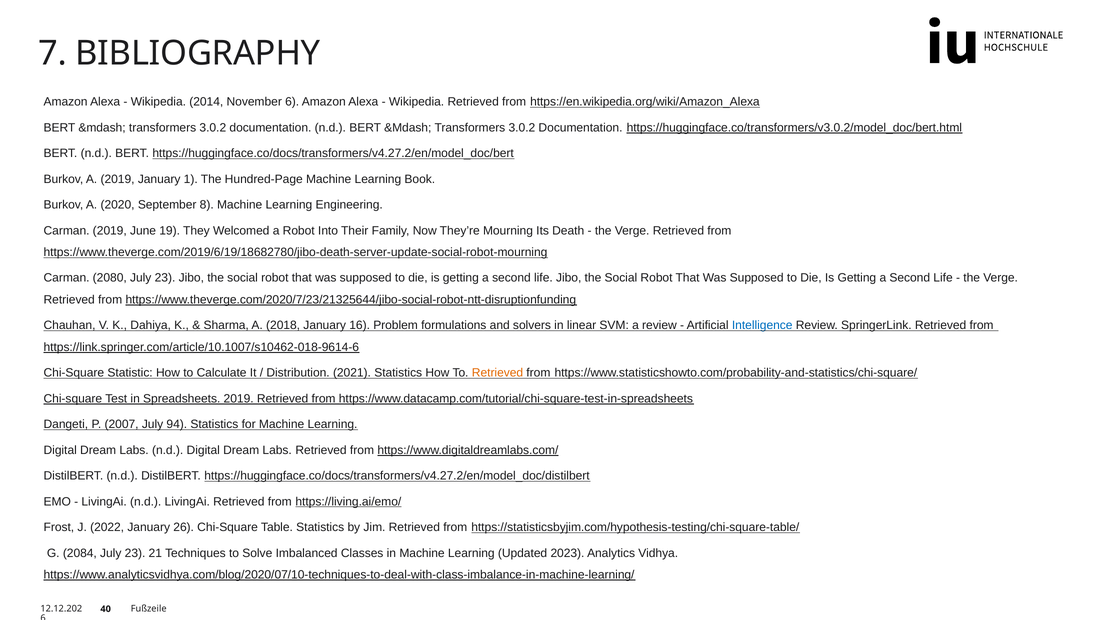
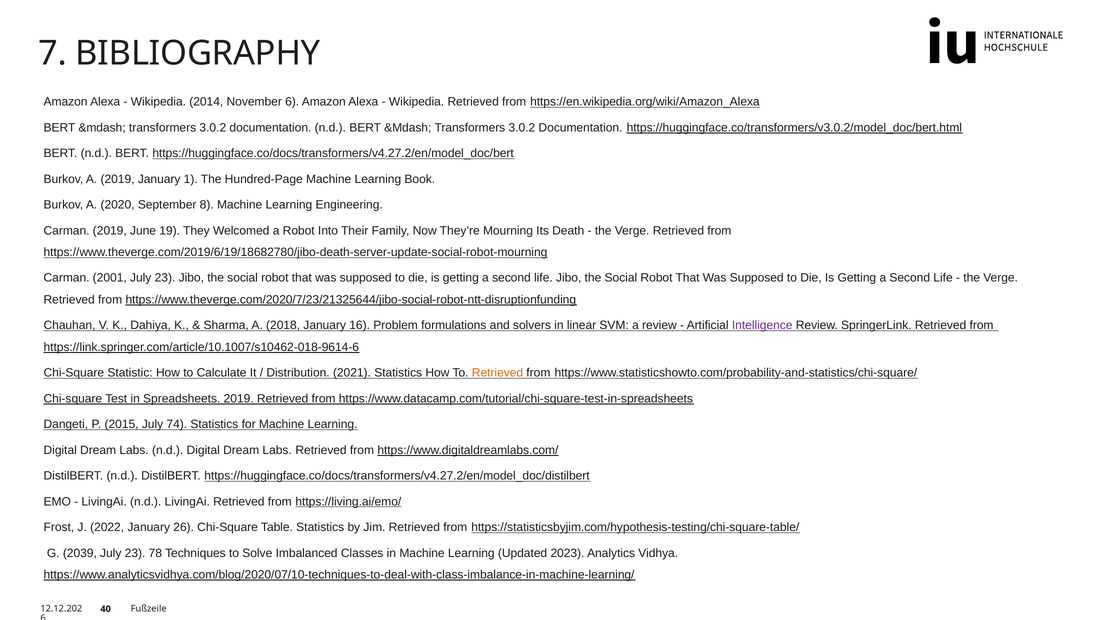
2080: 2080 -> 2001 (110, 278)
Intelligence colour: blue -> purple (762, 326)
2007: 2007 -> 2015 (122, 425)
94: 94 -> 74 (177, 425)
2084: 2084 -> 2039 (80, 553)
21: 21 -> 78 (155, 553)
